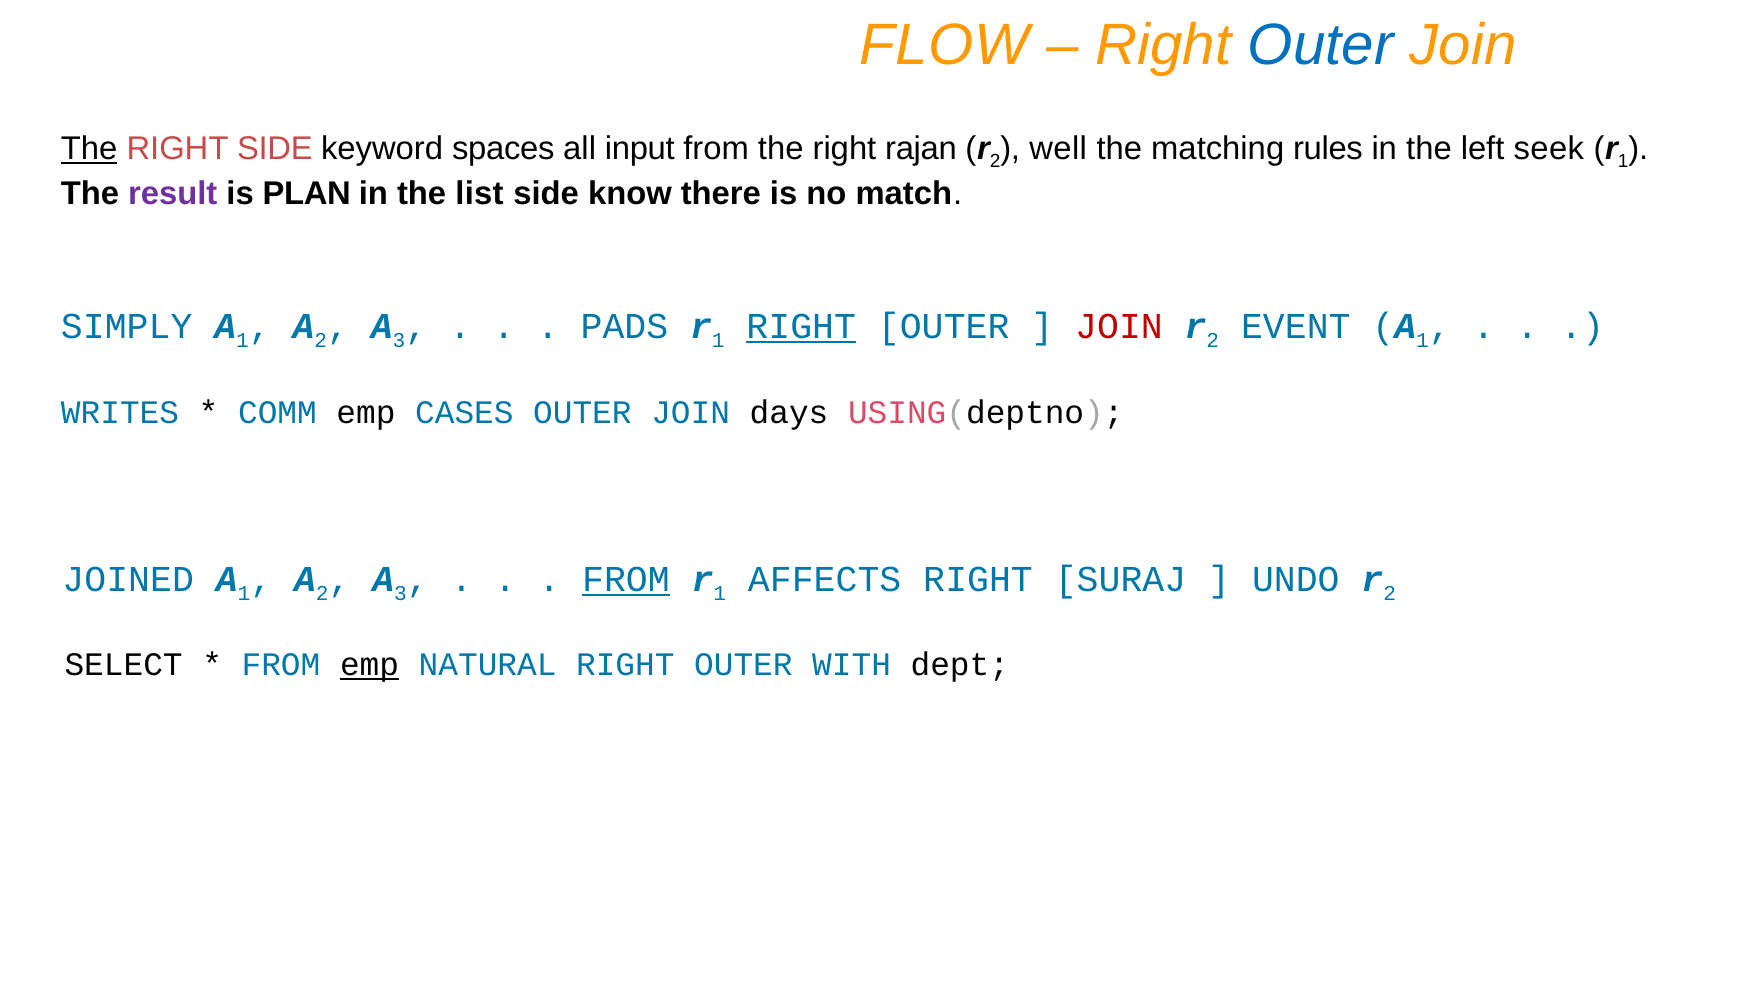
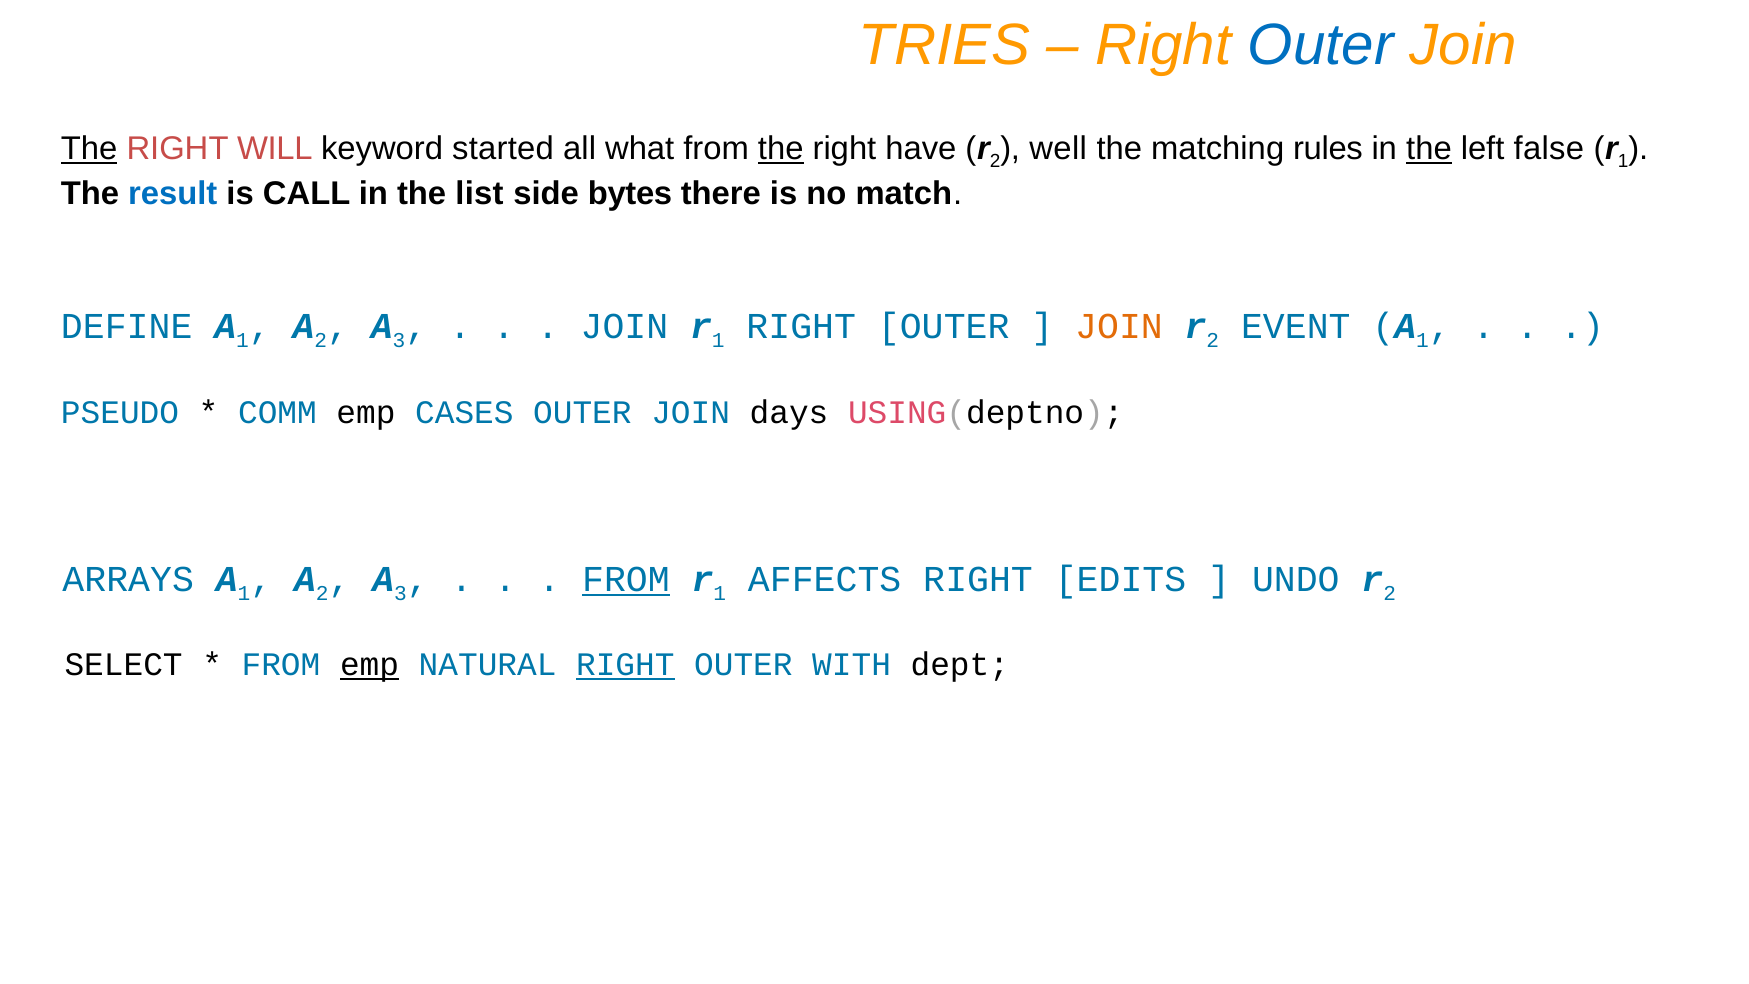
FLOW: FLOW -> TRIES (945, 46)
RIGHT SIDE: SIDE -> WILL (275, 149)
spaces: spaces -> started (503, 149)
input: input -> what (640, 149)
the underline: none -> present (781, 149)
rajan: rajan -> have (921, 149)
the underline: none -> present (1429, 149)
seek: seek -> false (1549, 149)
result colour: purple -> blue (173, 193)
PLAN: PLAN -> CALL (307, 193)
know: know -> bytes (630, 193)
SIMPLY: SIMPLY -> DEFINE (127, 326)
PADS: PADS -> JOIN (624, 326)
RIGHT underline: present -> none (801, 326)
JOIN colour: red -> orange (1119, 326)
WRITES: WRITES -> PSEUDO (120, 413)
JOINED: JOINED -> ARRAYS (128, 579)
SURAJ: SURAJ -> EDITS (1121, 579)
RIGHT underline: none -> present (625, 665)
